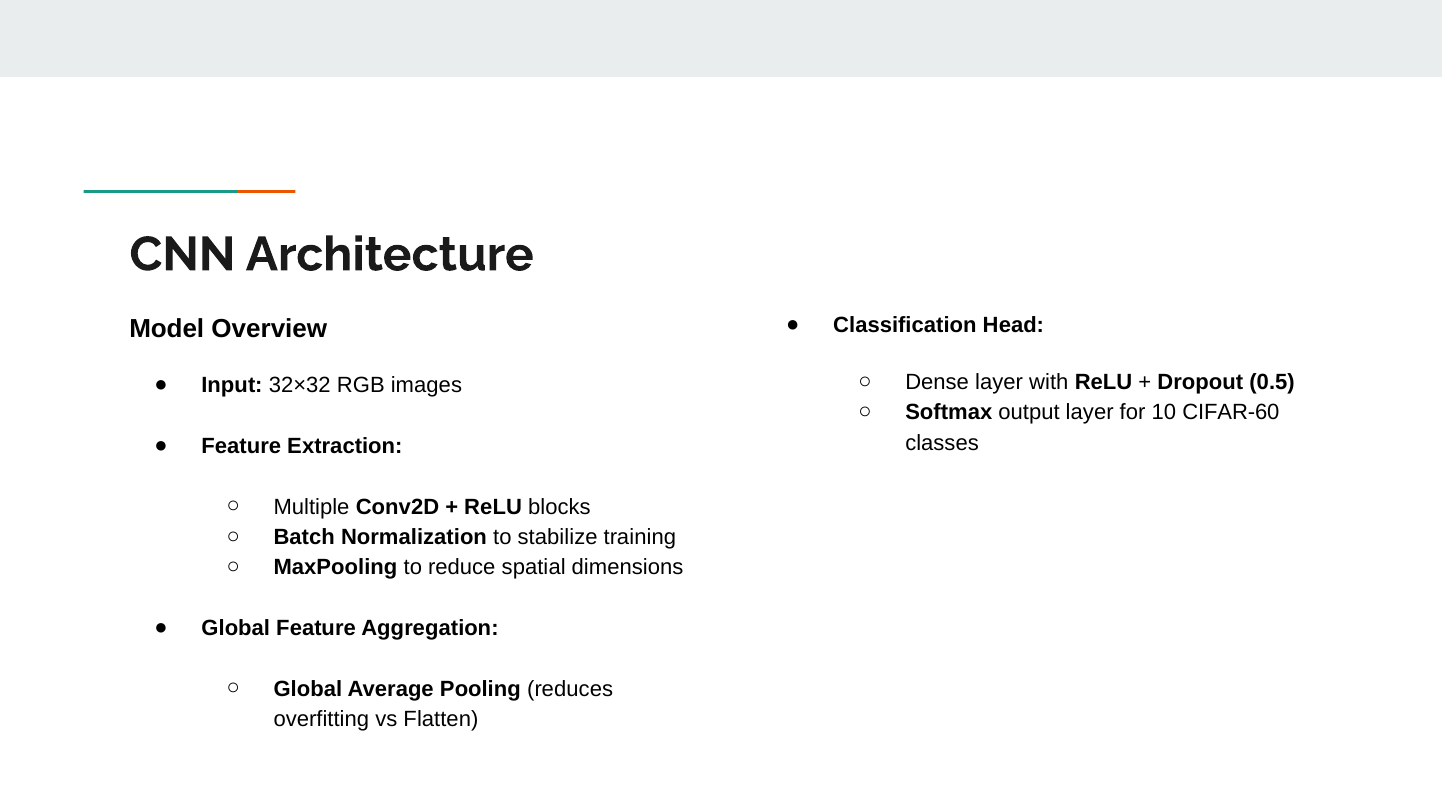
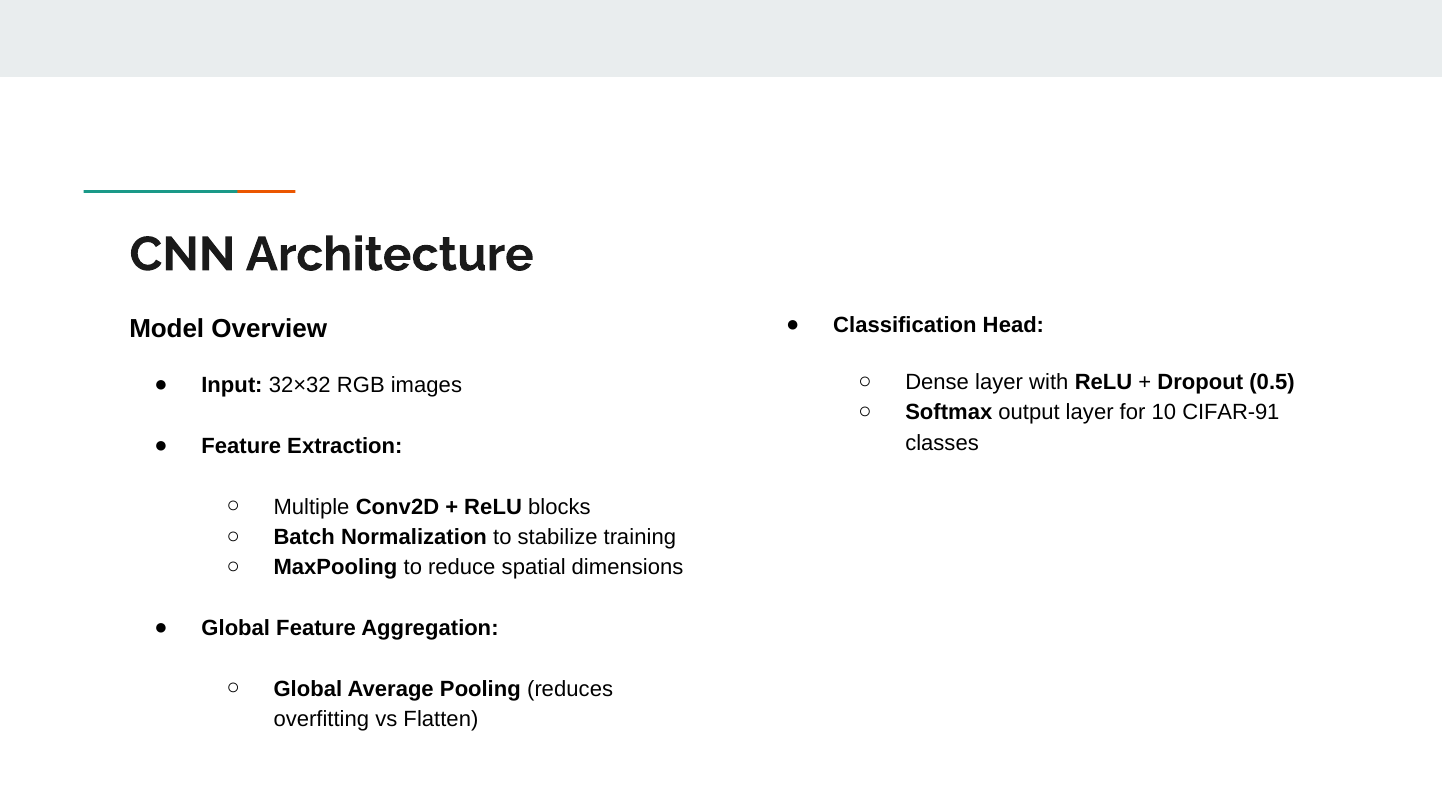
CIFAR-60: CIFAR-60 -> CIFAR-91 (1231, 413)
